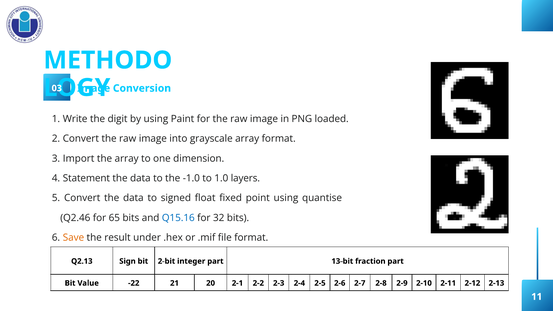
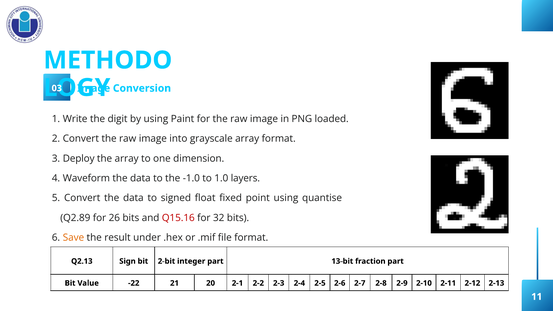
Import: Import -> Deploy (79, 159)
Statement: Statement -> Waveform (86, 178)
Q2.46: Q2.46 -> Q2.89 (75, 218)
65: 65 -> 26 (114, 218)
Q15.16 colour: blue -> red (178, 218)
